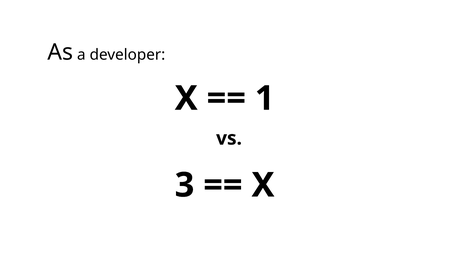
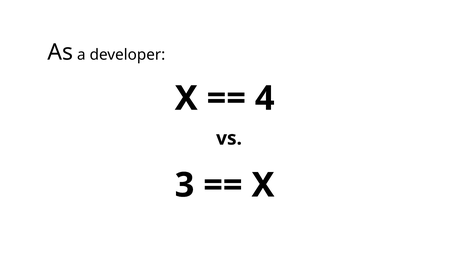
1: 1 -> 4 (265, 98)
